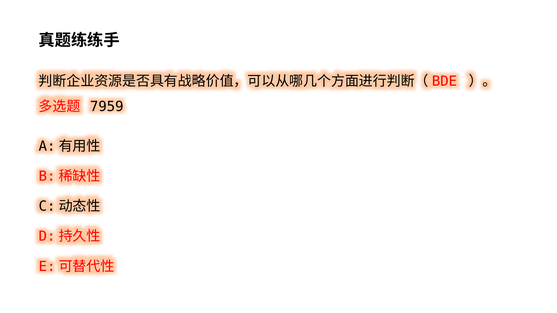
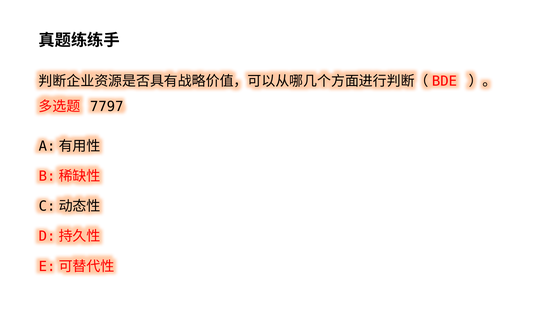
7959: 7959 -> 7797 (107, 107)
